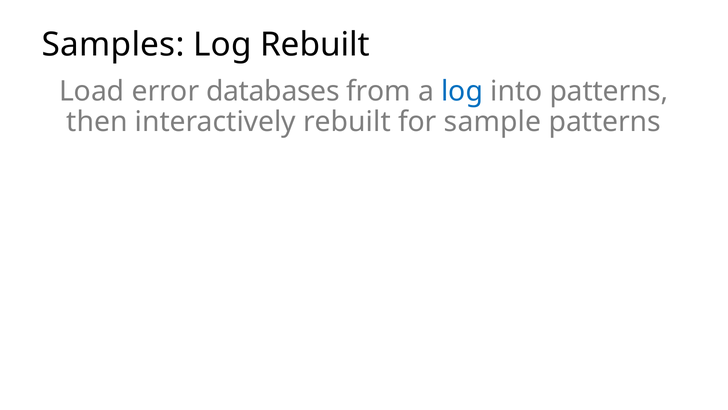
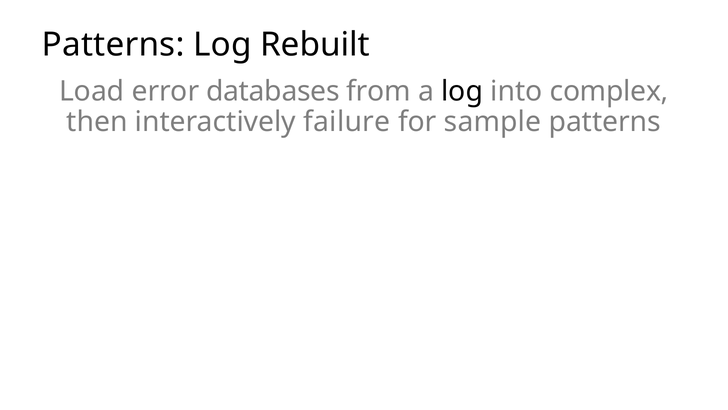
Samples: Samples -> Patterns (113, 45)
log colour: blue -> black (462, 91)
into patterns: patterns -> complex (609, 91)
interactively rebuilt: rebuilt -> failure (347, 122)
